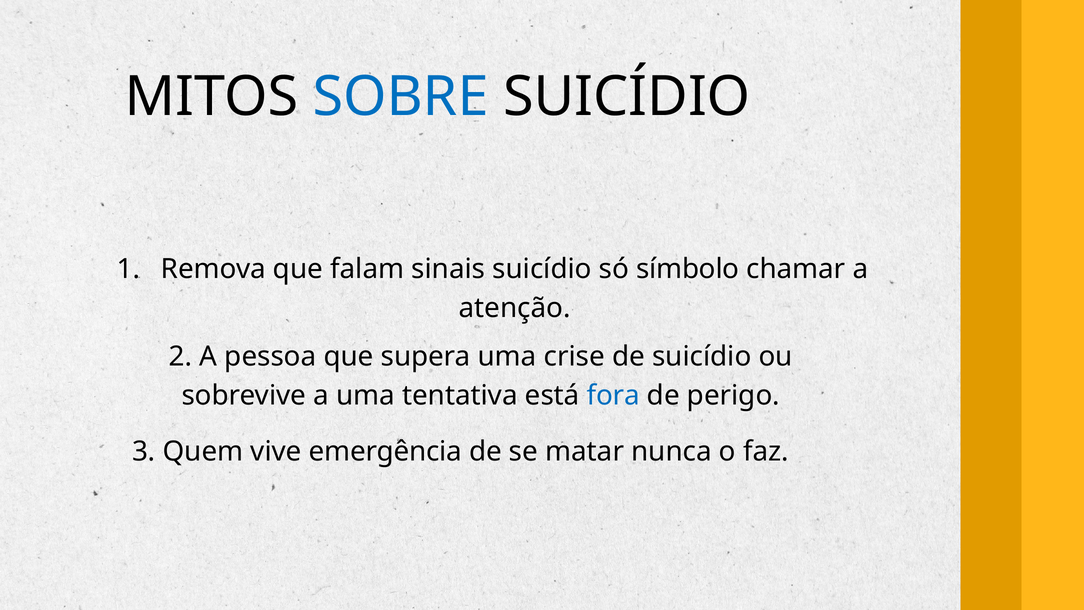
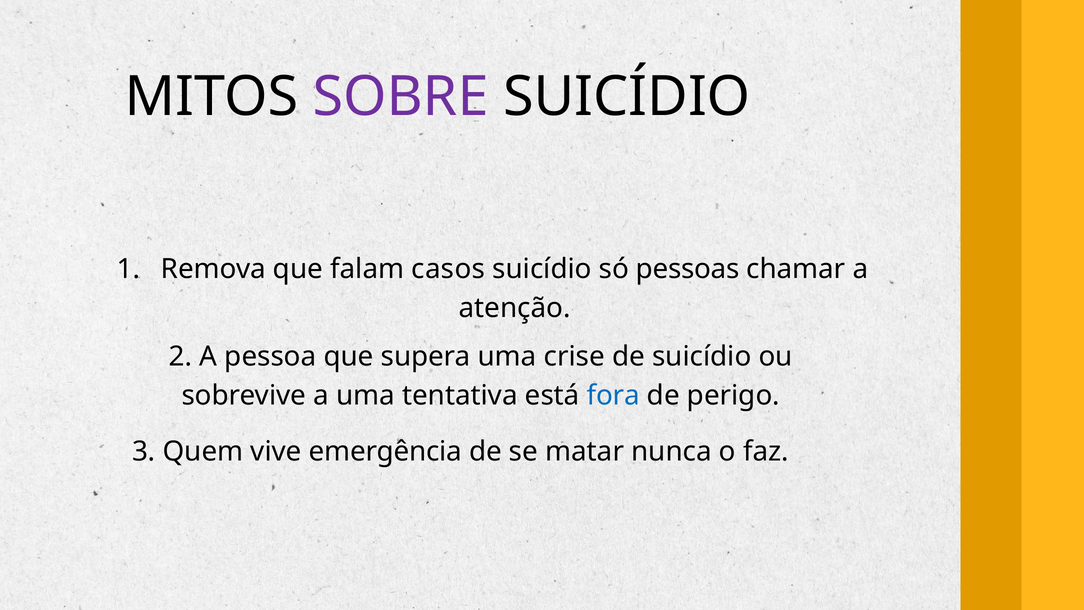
SOBRE colour: blue -> purple (401, 97)
sinais: sinais -> casos (448, 269)
símbolo: símbolo -> pessoas (688, 269)
